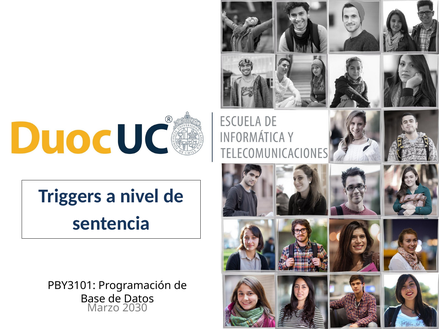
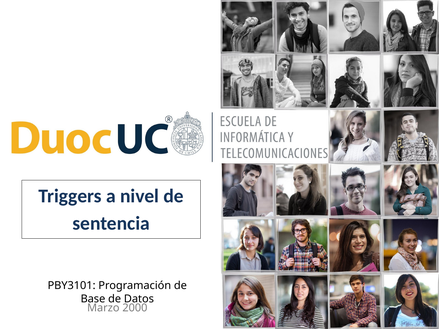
2030: 2030 -> 2000 (135, 308)
